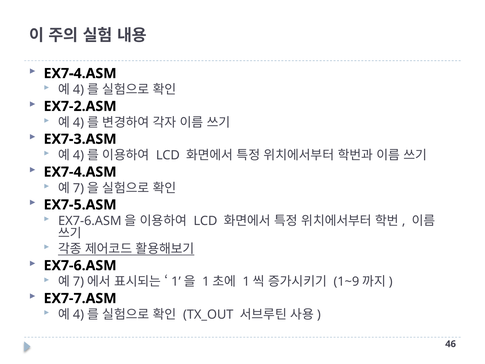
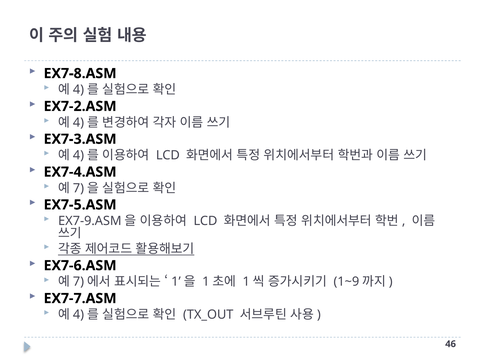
EX7-4.ASM: EX7-4.ASM -> EX7-8.ASM (80, 73)
EX7-6.ASM: EX7-6.ASM -> EX7-9.ASM (90, 221)
